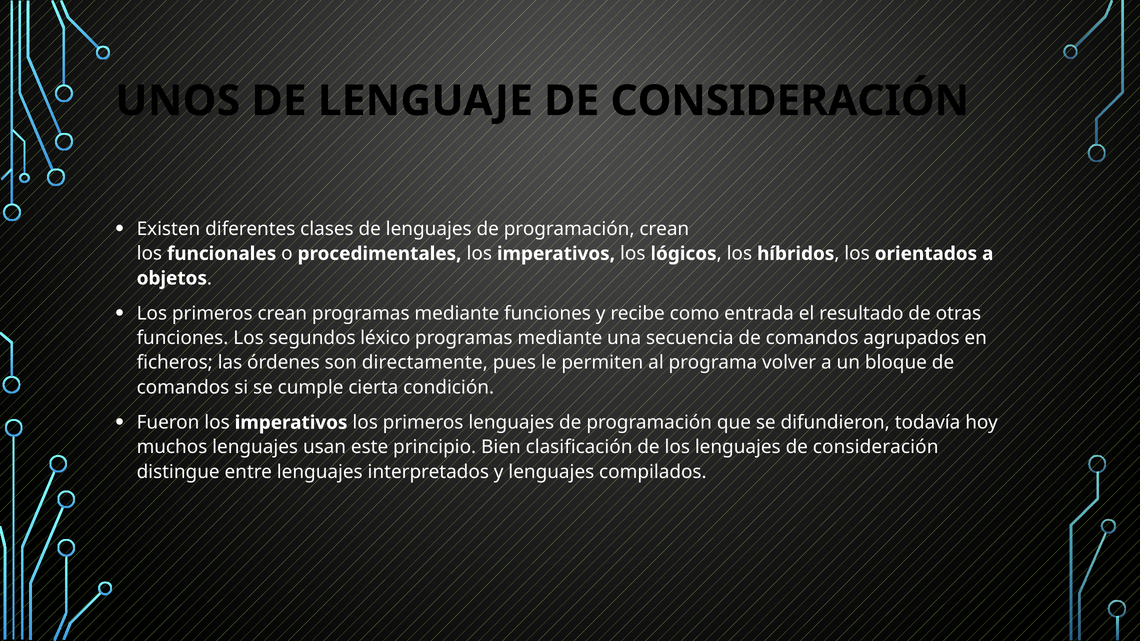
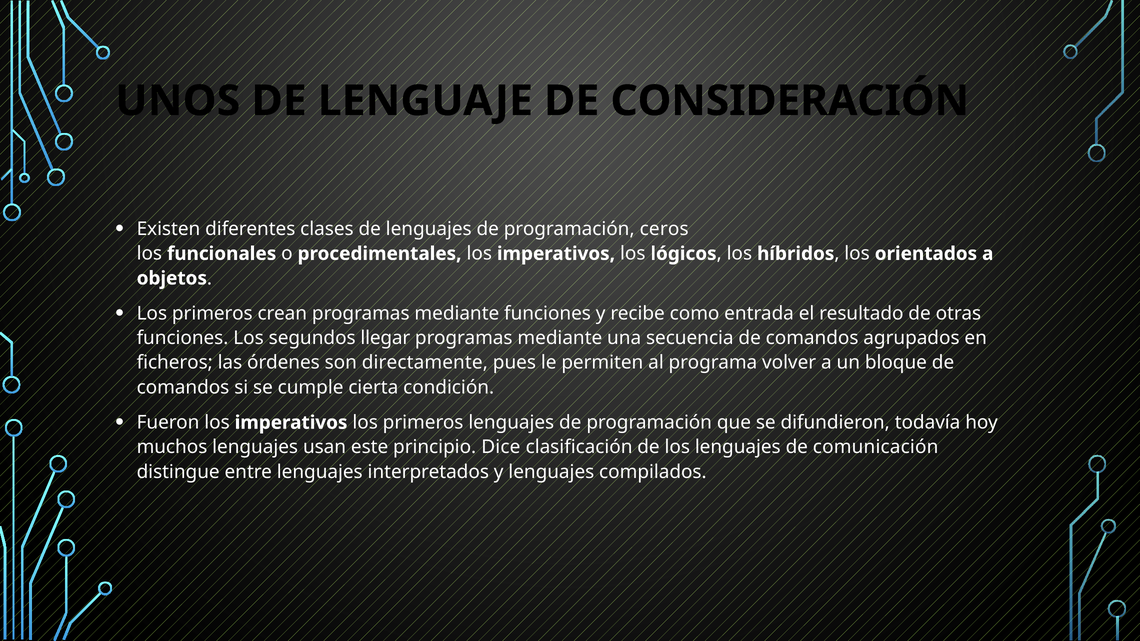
programación crean: crean -> ceros (664, 229)
léxico: léxico -> llegar (385, 338)
Bien: Bien -> Dice (501, 447)
lenguajes de consideración: consideración -> comunicación (876, 447)
